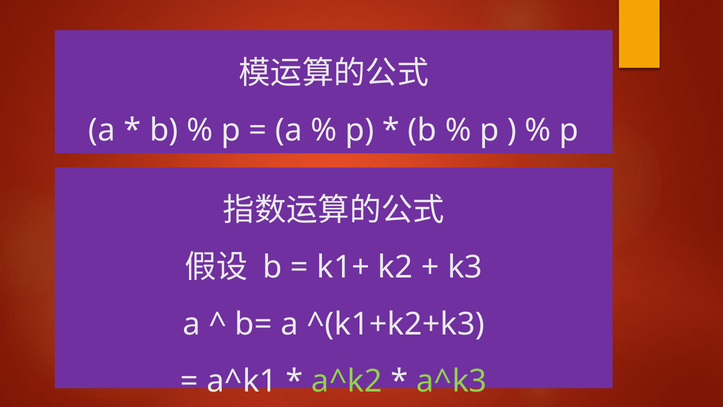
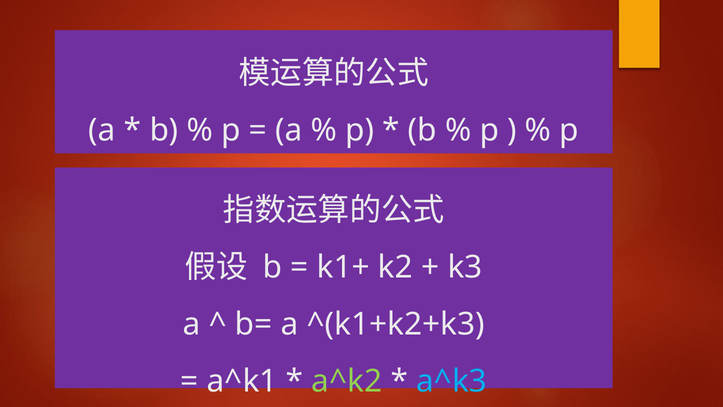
a^k3 colour: light green -> light blue (452, 381)
